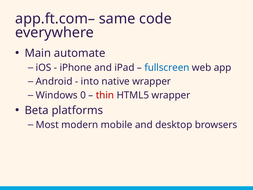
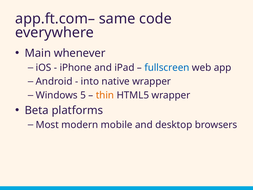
automate: automate -> whenever (80, 53)
0: 0 -> 5 (83, 95)
thin colour: red -> orange (105, 95)
